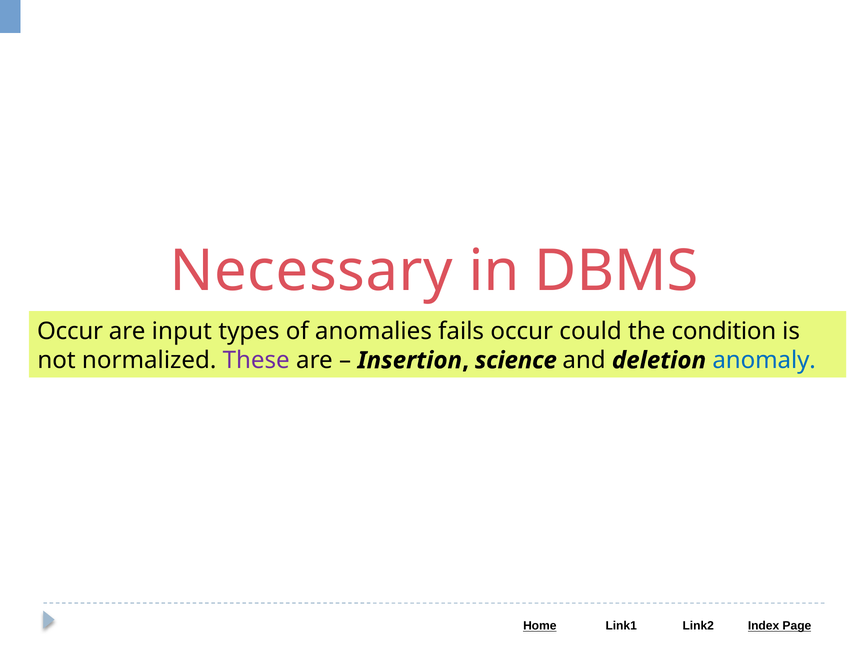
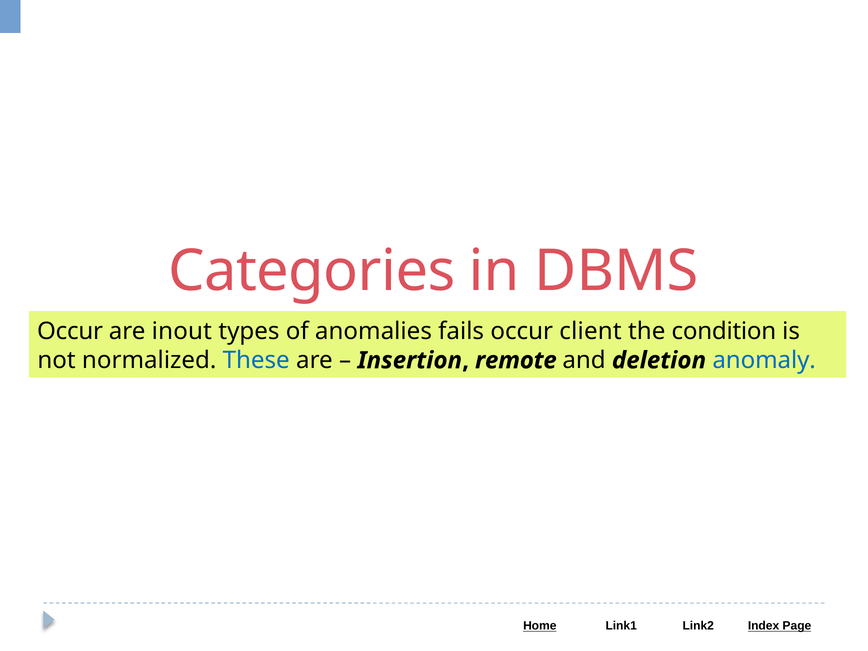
Necessary: Necessary -> Categories (312, 271)
input: input -> inout (182, 331)
could: could -> client (591, 331)
These colour: purple -> blue (256, 360)
science: science -> remote (516, 360)
